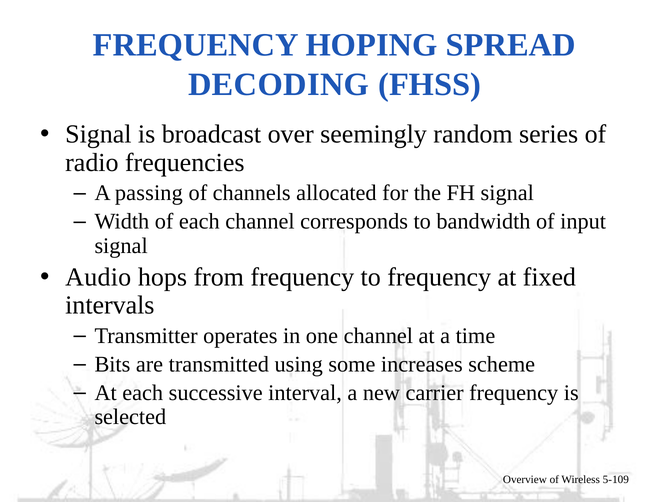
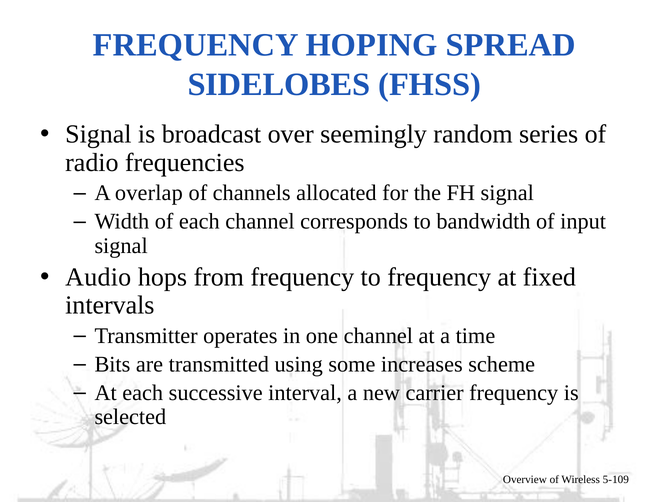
DECODING: DECODING -> SIDELOBES (279, 84)
passing: passing -> overlap (149, 193)
